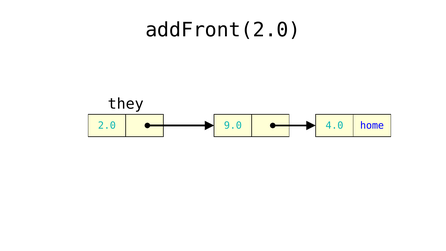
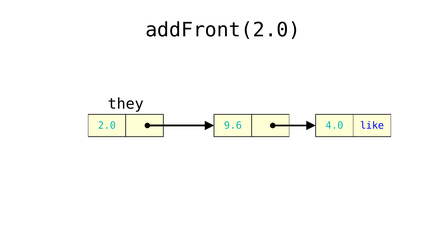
9.0: 9.0 -> 9.6 (233, 126)
home: home -> like (372, 126)
